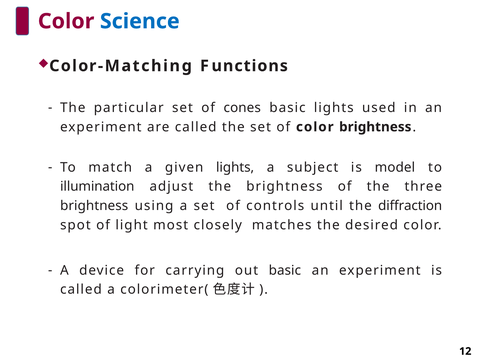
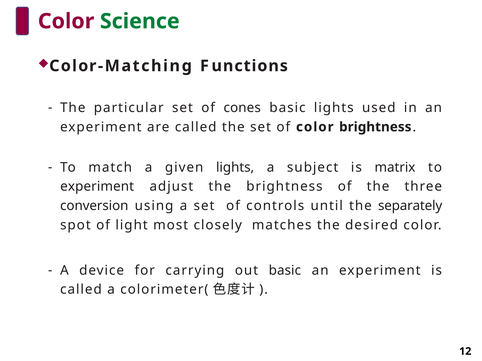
Science colour: blue -> green (140, 21)
model: model -> matrix (395, 167)
illumination: illumination -> experiment (97, 187)
brightness: brightness -> conversion (94, 206)
diffraction: diffraction -> separately (410, 206)
